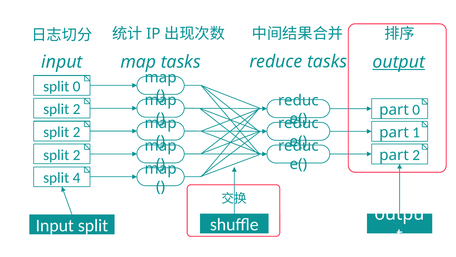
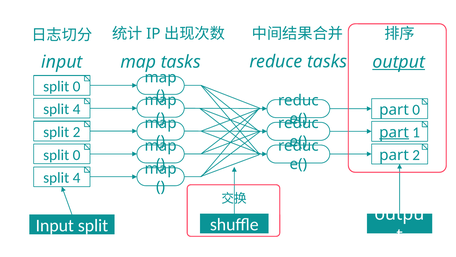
2: 2 -> 4 (77, 109)
part underline: none -> present (394, 132)
2: 2 -> 0 (77, 155)
